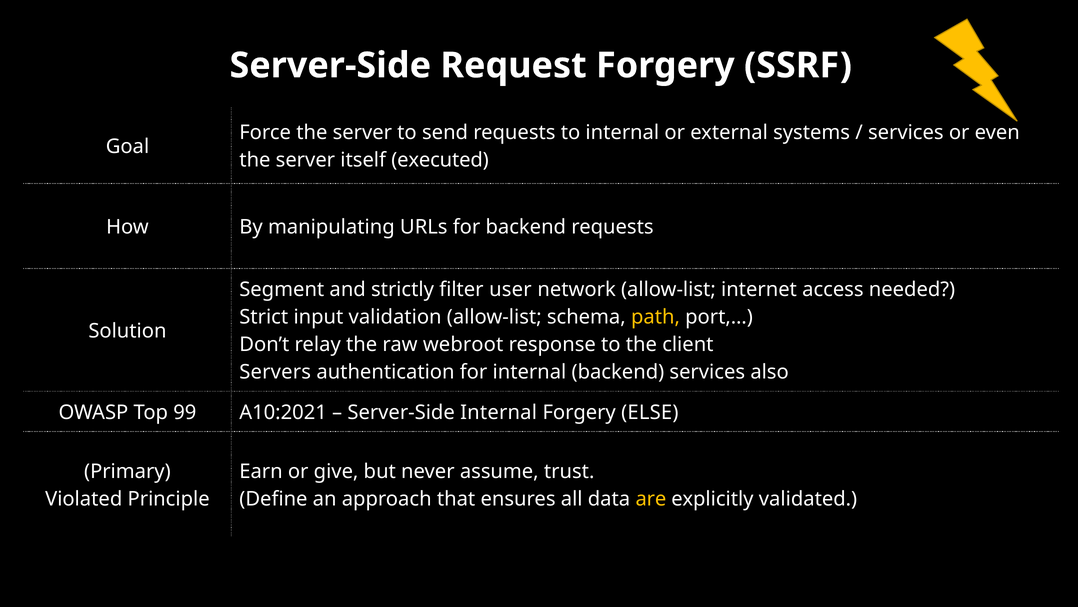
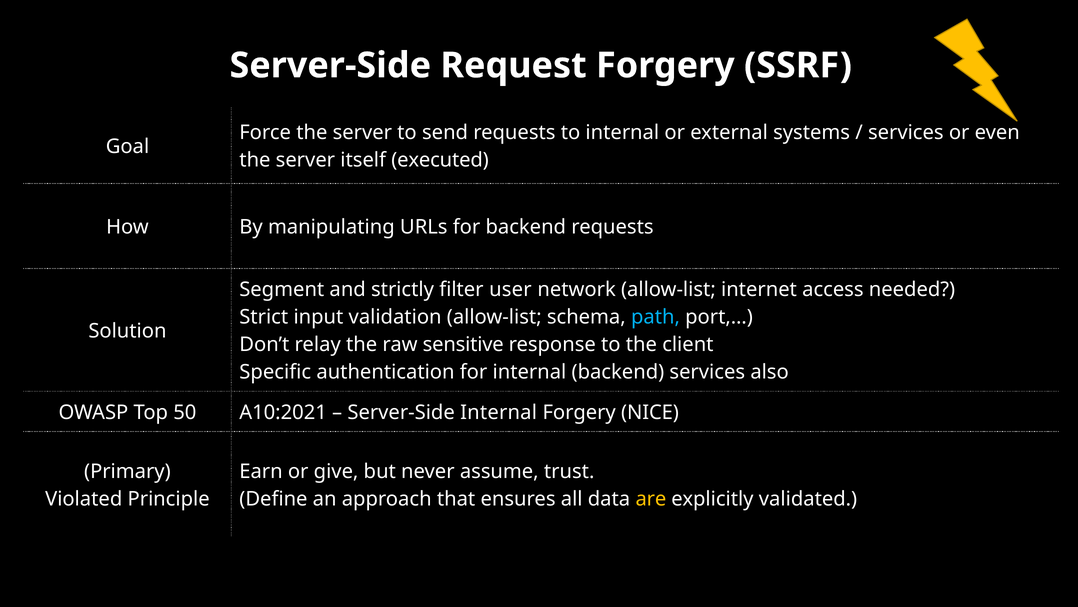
path colour: yellow -> light blue (656, 317)
webroot: webroot -> sensitive (463, 344)
Servers: Servers -> Specific (275, 372)
99: 99 -> 50 (185, 412)
ELSE: ELSE -> NICE (650, 412)
